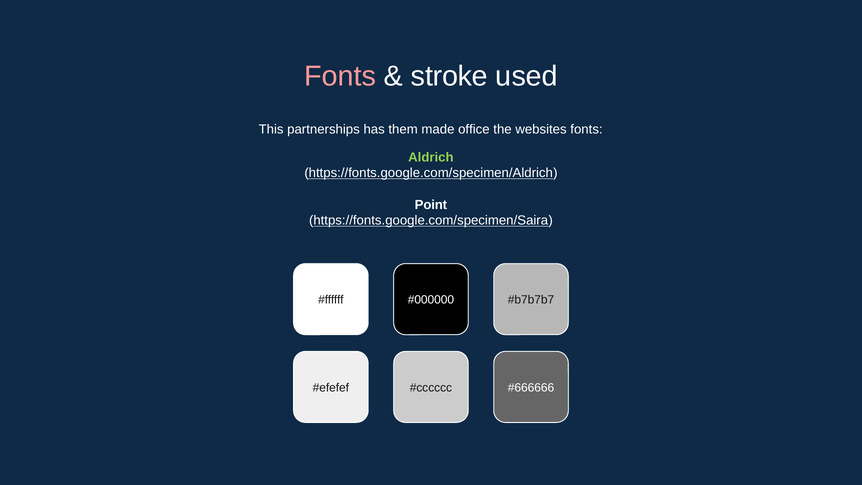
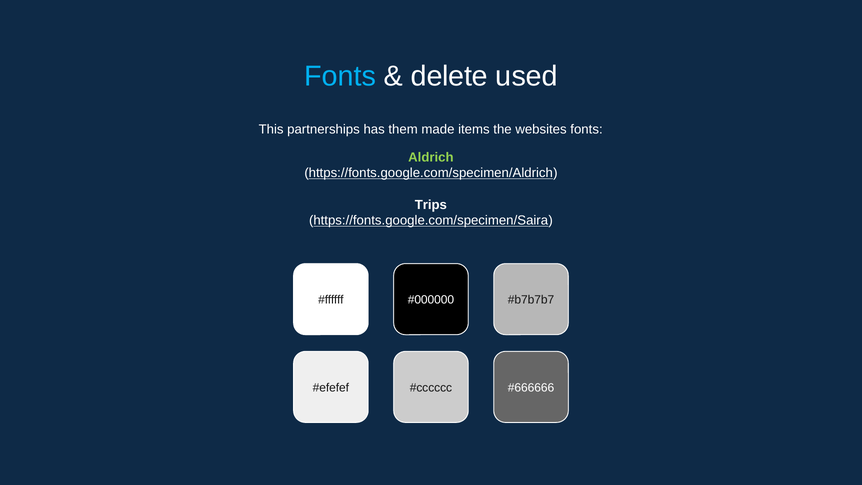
Fonts colour: pink -> light blue (340, 76)
stroke: stroke -> delete (449, 76)
office: office -> items (474, 129)
Point: Point -> Trips (431, 205)
